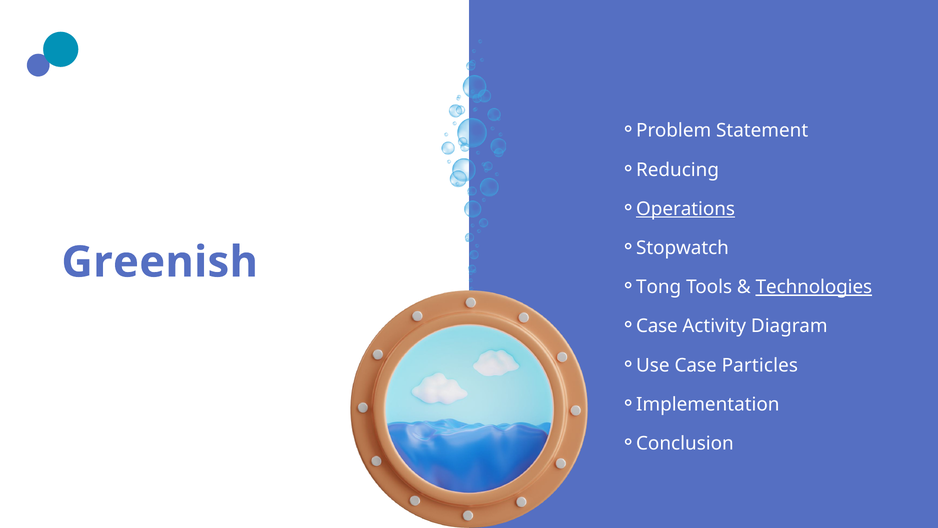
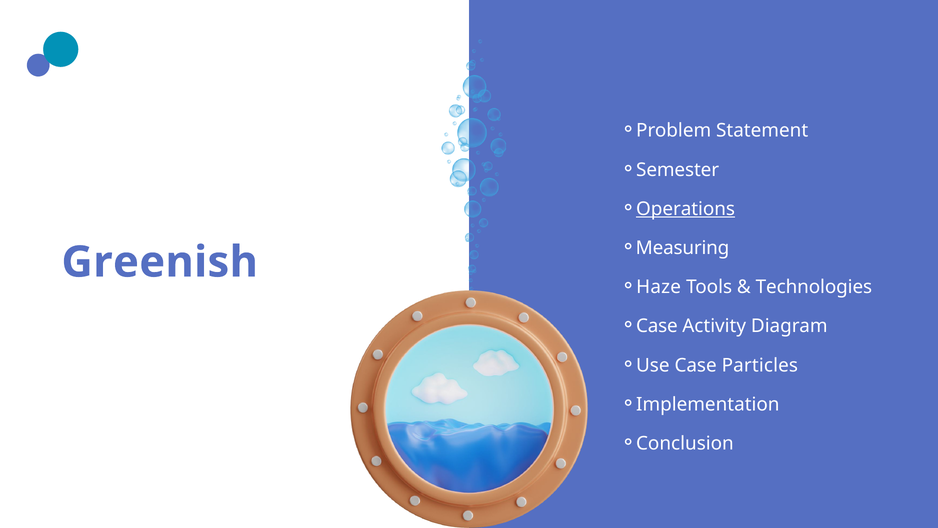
Reducing: Reducing -> Semester (678, 170)
Stopwatch: Stopwatch -> Measuring (683, 248)
Tong: Tong -> Haze (659, 287)
Technologies underline: present -> none (814, 287)
